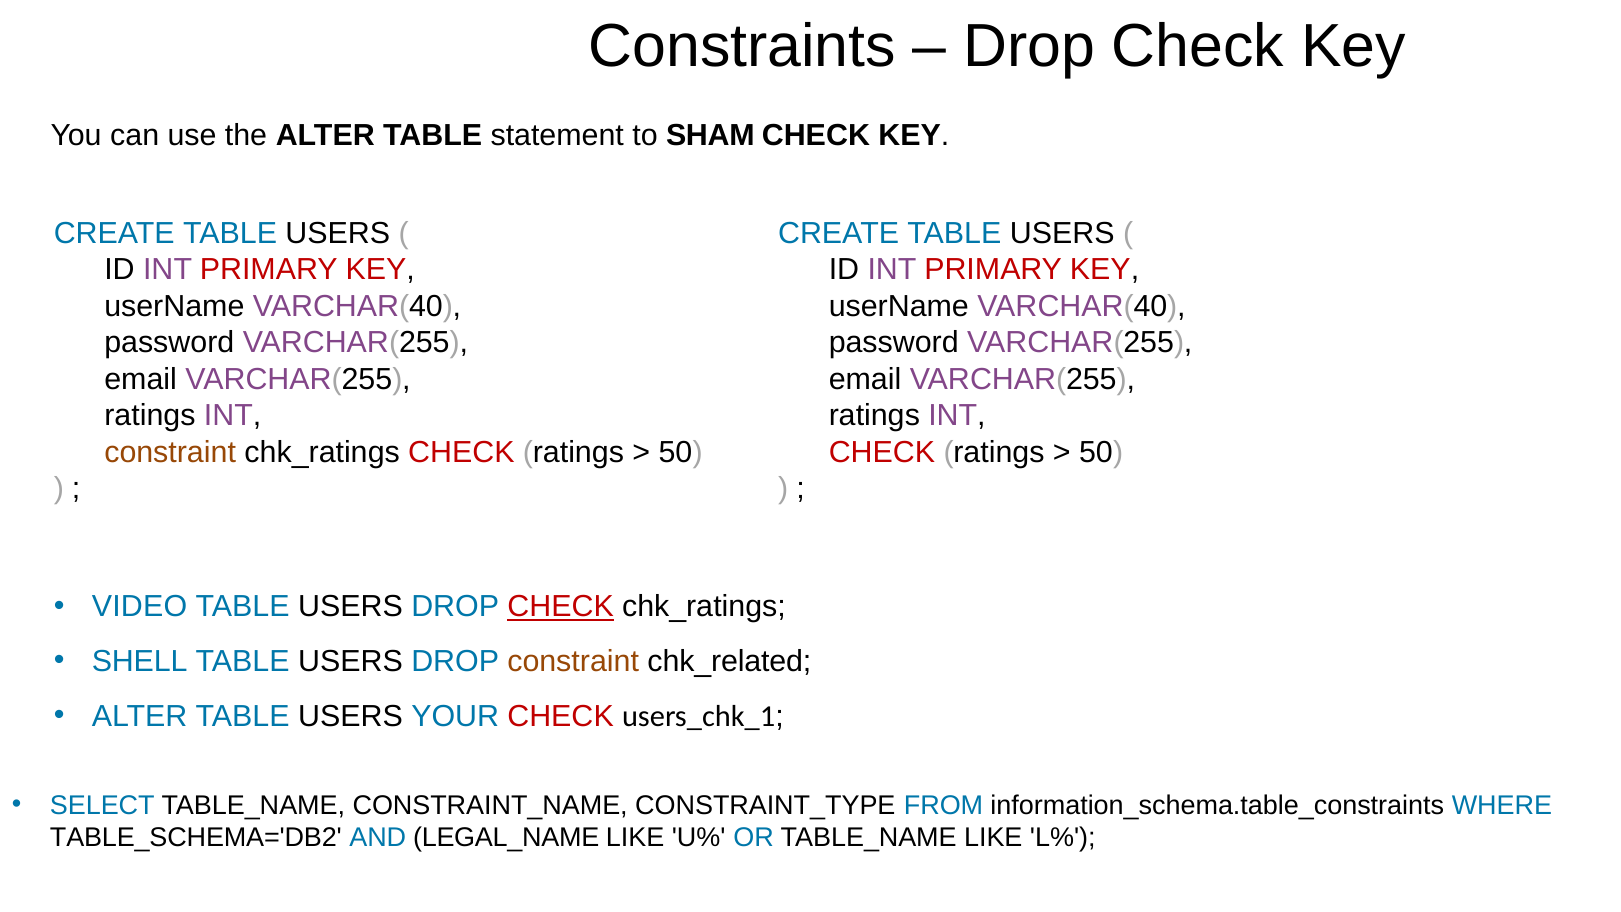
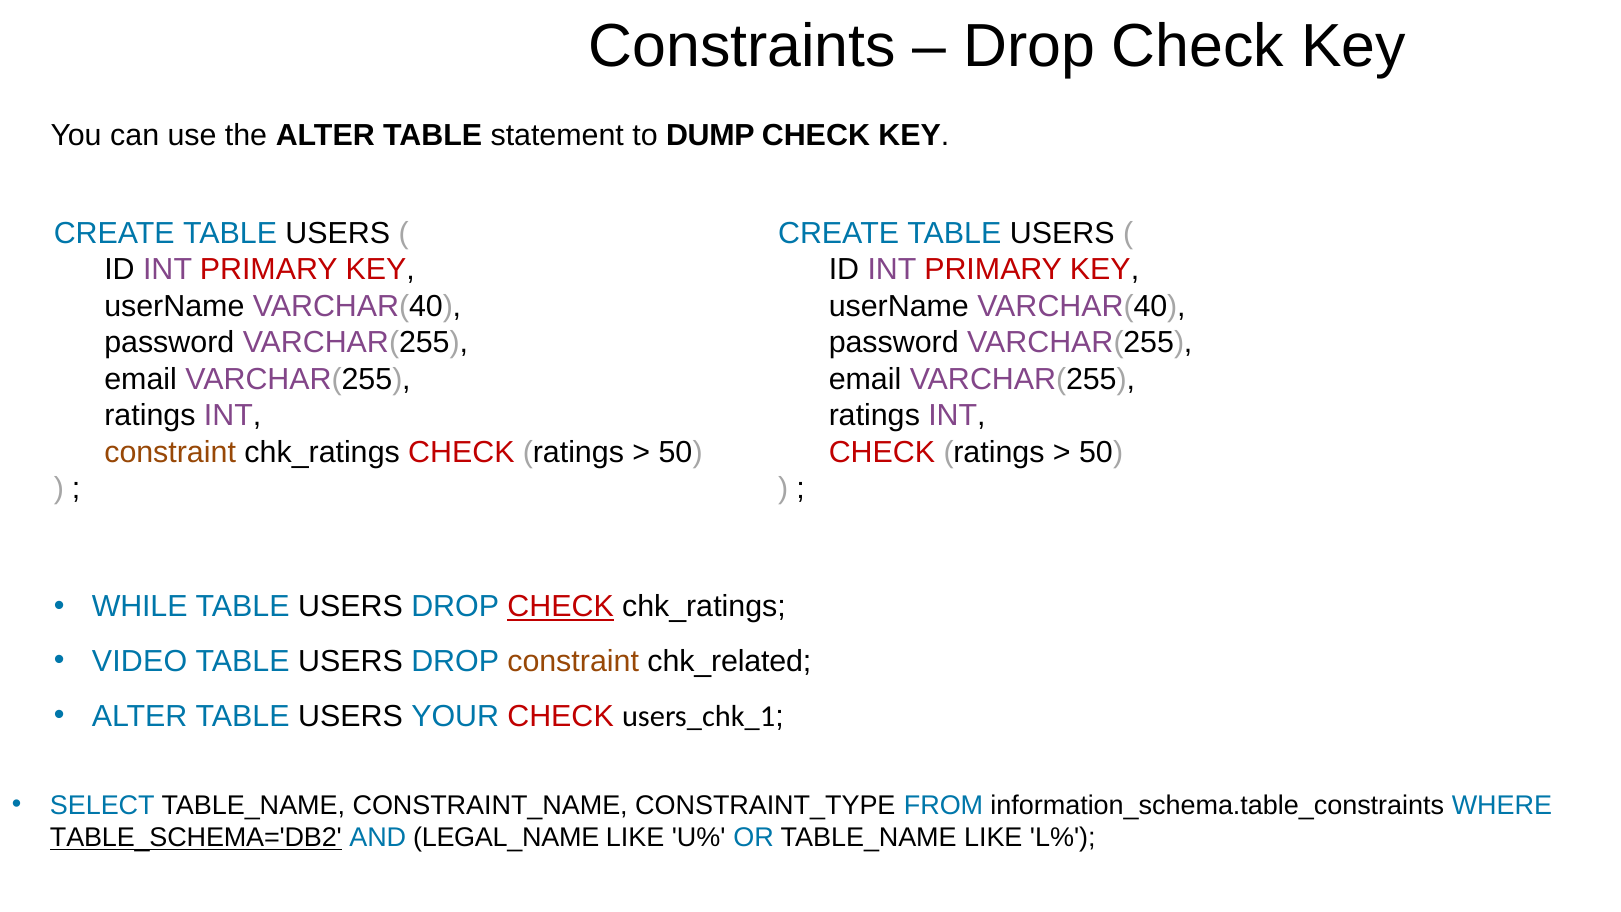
SHAM: SHAM -> DUMP (710, 135)
VIDEO: VIDEO -> WHILE (140, 607)
SHELL: SHELL -> VIDEO (139, 661)
TABLE_SCHEMA='DB2 underline: none -> present (196, 838)
